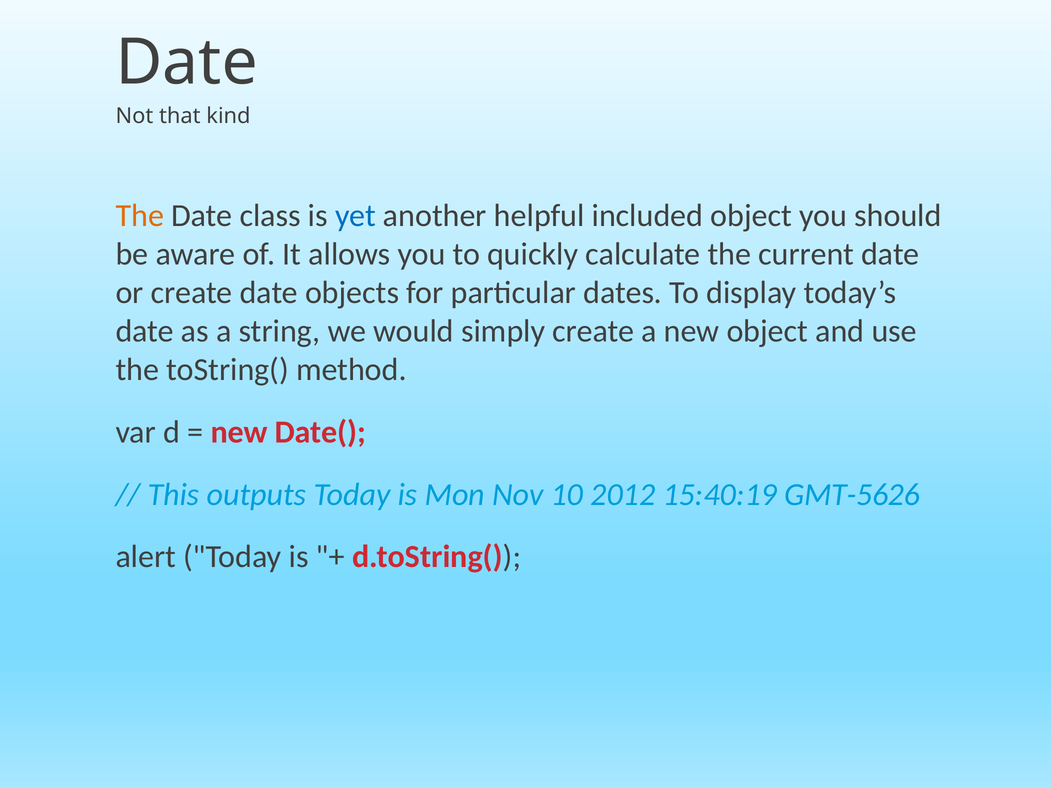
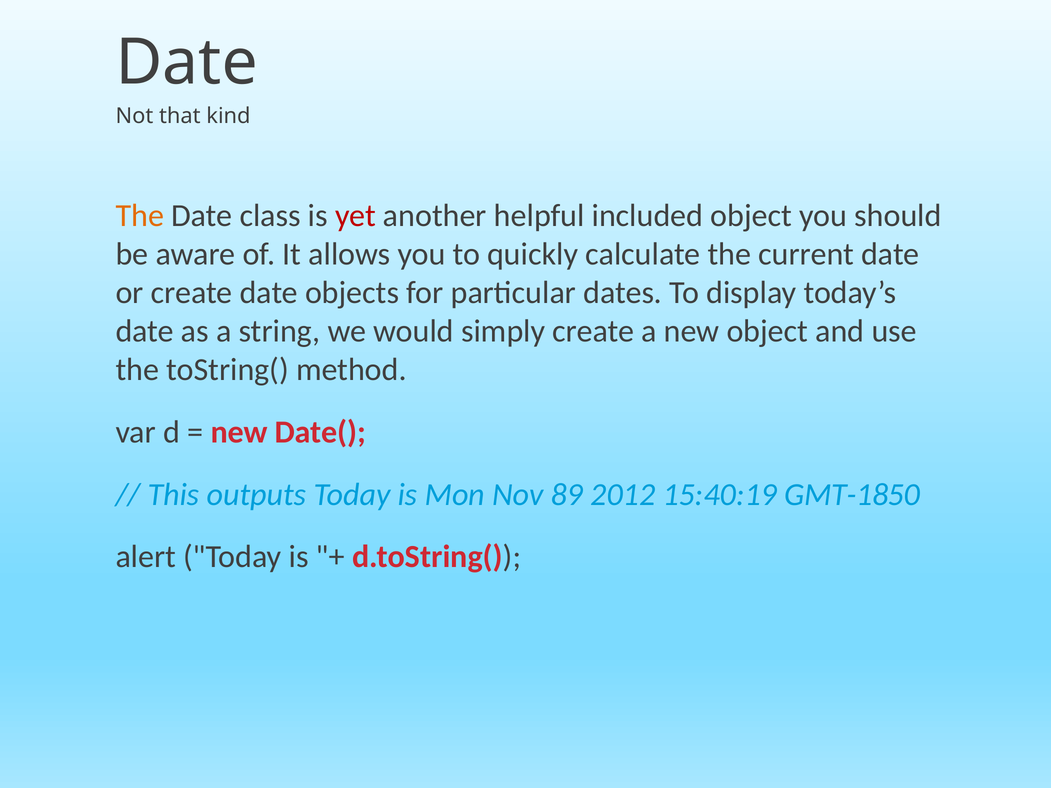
yet colour: blue -> red (356, 216)
10: 10 -> 89 (567, 495)
GMT-5626: GMT-5626 -> GMT-1850 (852, 495)
